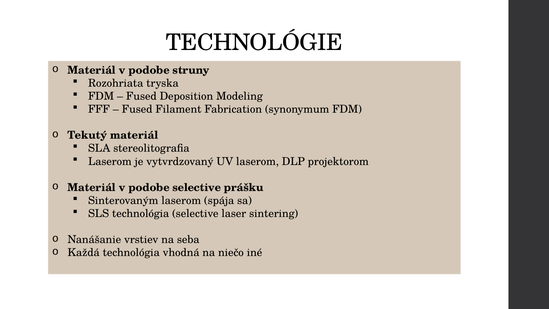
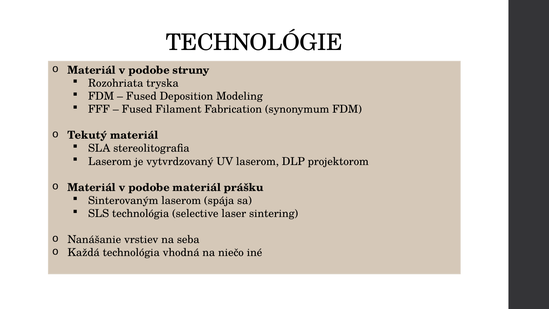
podobe selective: selective -> materiál (197, 187)
